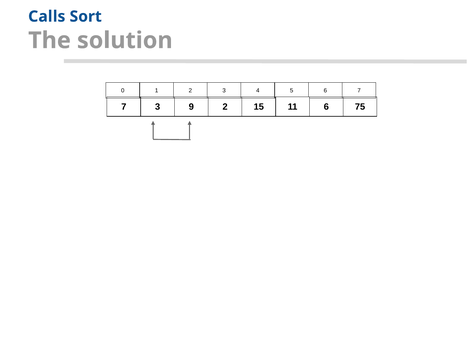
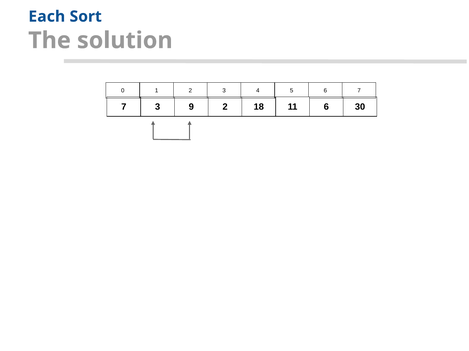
Calls: Calls -> Each (47, 17)
15: 15 -> 18 (259, 107)
75: 75 -> 30 (360, 107)
